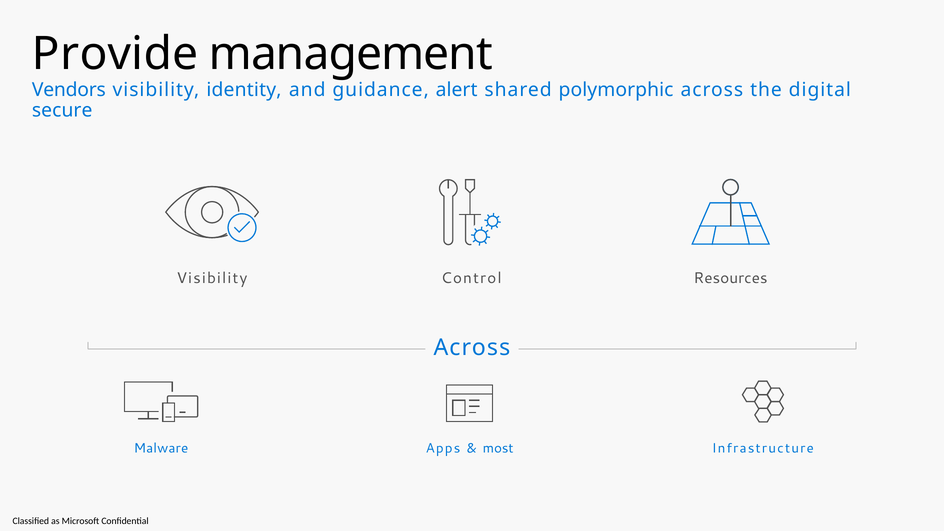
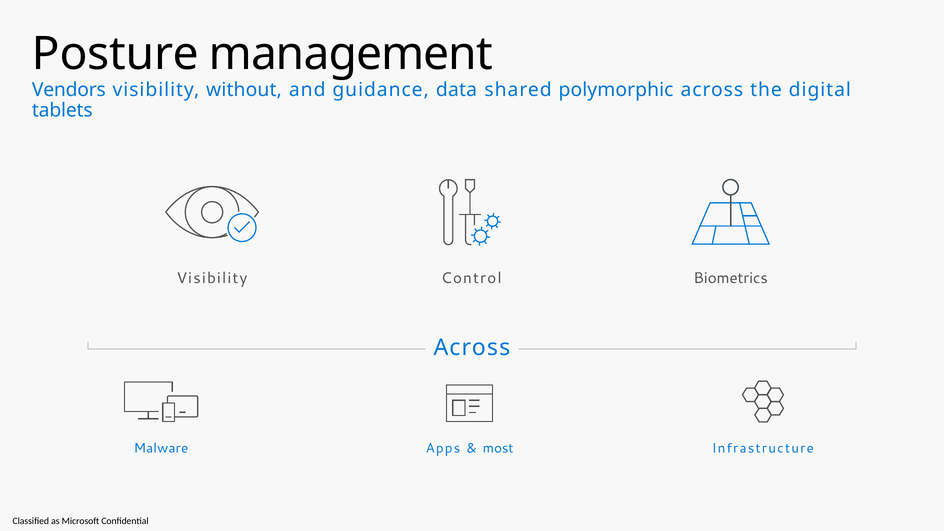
Provide: Provide -> Posture (115, 54)
identity: identity -> without (244, 90)
alert: alert -> data (457, 90)
secure: secure -> tablets (62, 110)
Resources: Resources -> Biometrics (731, 278)
